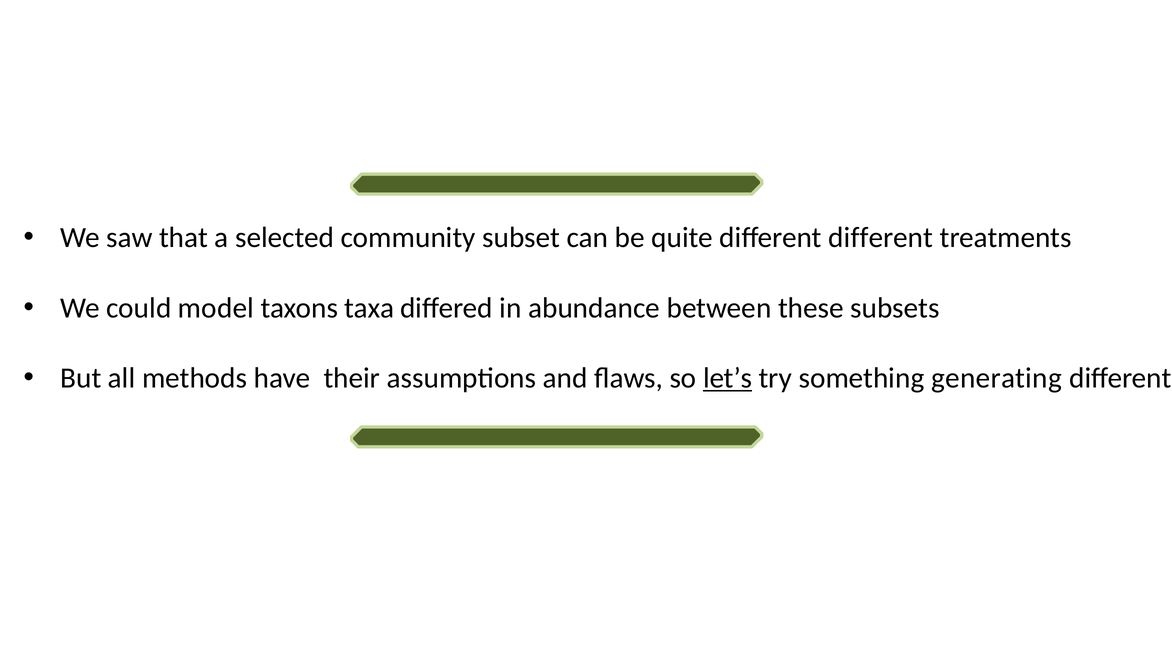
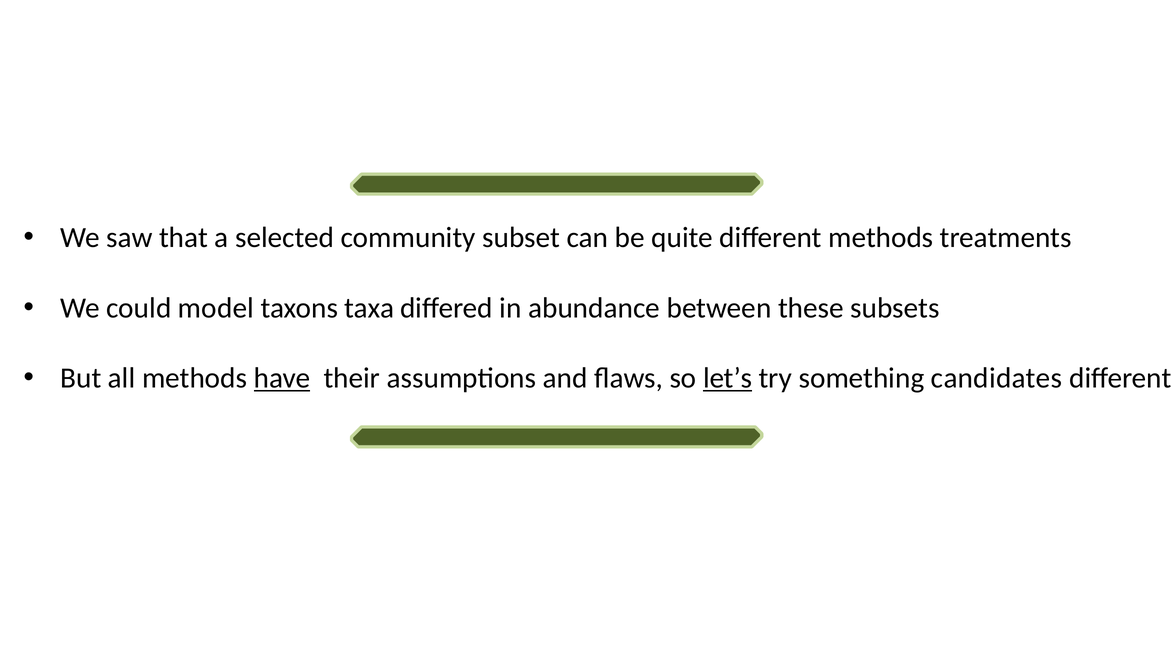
different different: different -> methods (881, 238)
have underline: none -> present (282, 378)
generating: generating -> candidates (997, 378)
